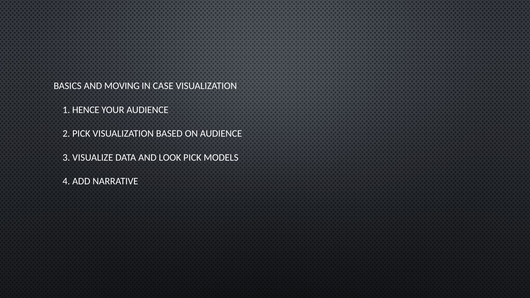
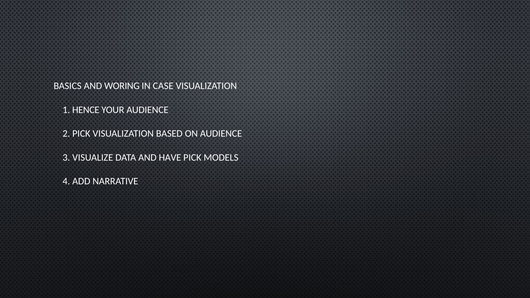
MOVING: MOVING -> WORING (122, 86)
LOOK: LOOK -> HAVE (170, 158)
